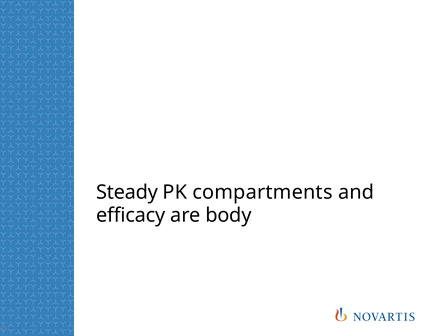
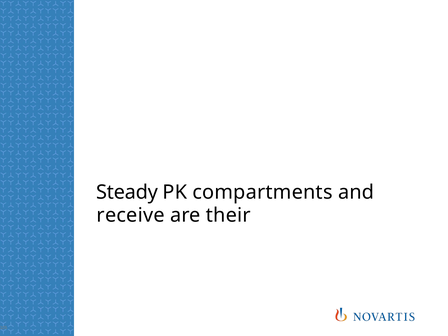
efficacy: efficacy -> receive (131, 215)
body: body -> their (228, 215)
